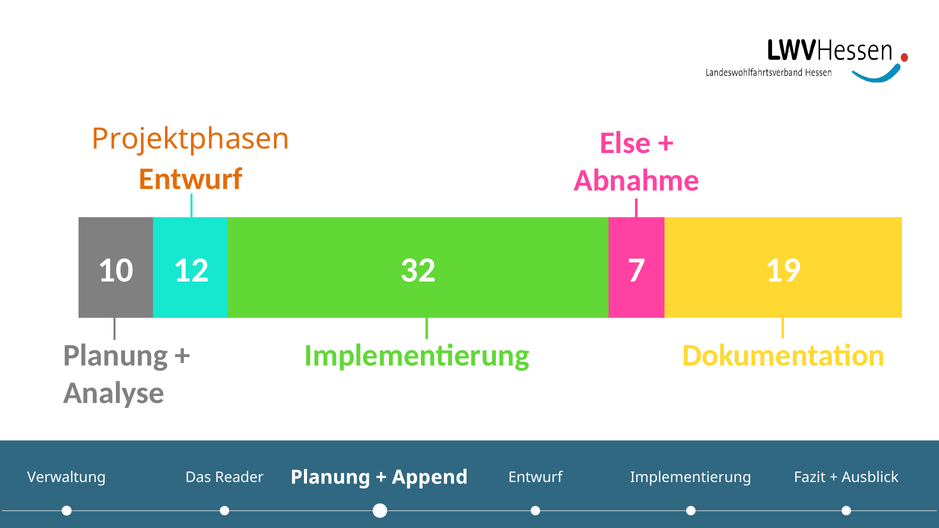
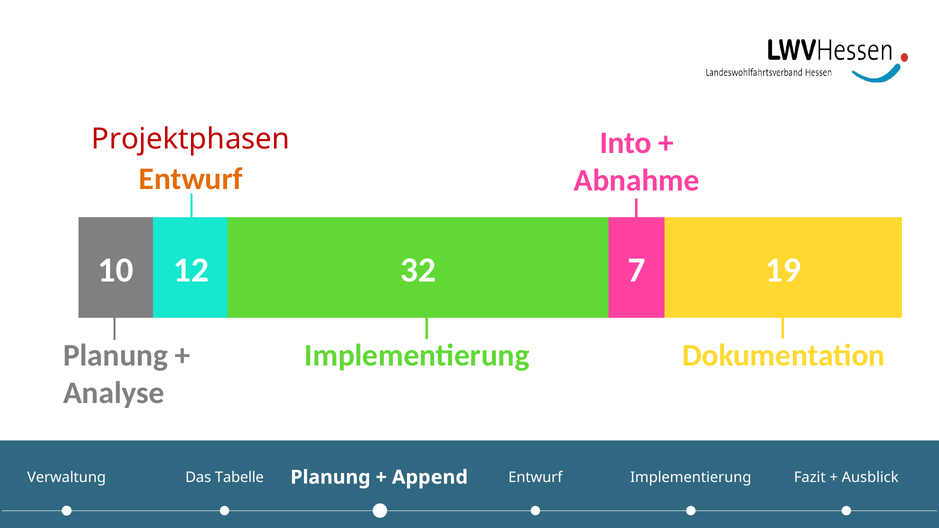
Else: Else -> Into (626, 143)
Projektphasen colour: orange -> red (191, 139)
Reader: Reader -> Tabelle (239, 477)
